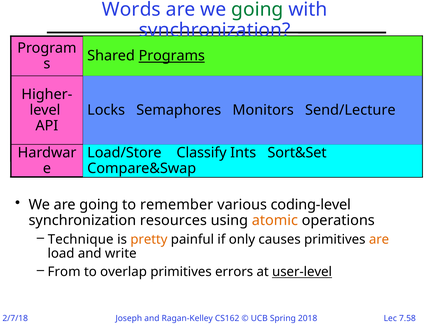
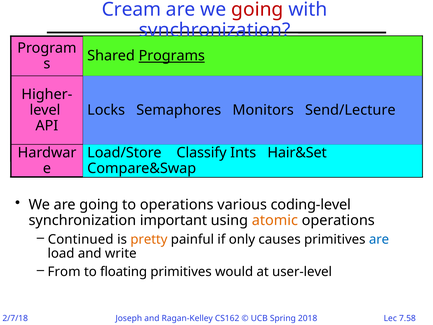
Words: Words -> Cream (131, 9)
going colour: green -> red (257, 9)
Sort&Set: Sort&Set -> Hair&Set (297, 153)
to remember: remember -> operations (177, 205)
resources: resources -> important (173, 220)
Technique: Technique -> Continued (81, 239)
are colour: orange -> blue (379, 239)
overlap: overlap -> floating (124, 272)
errors: errors -> would (234, 272)
user-level underline: present -> none (302, 272)
